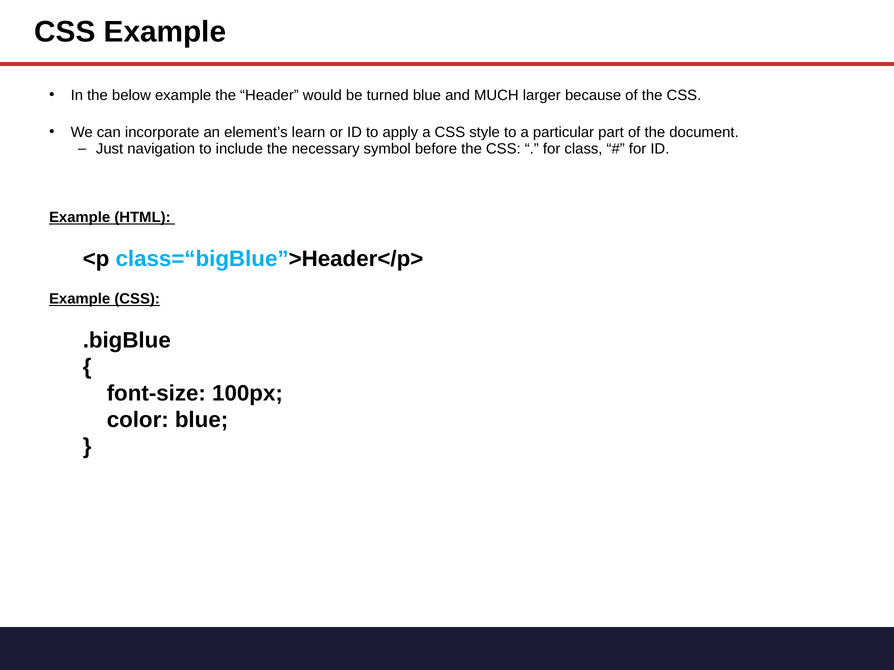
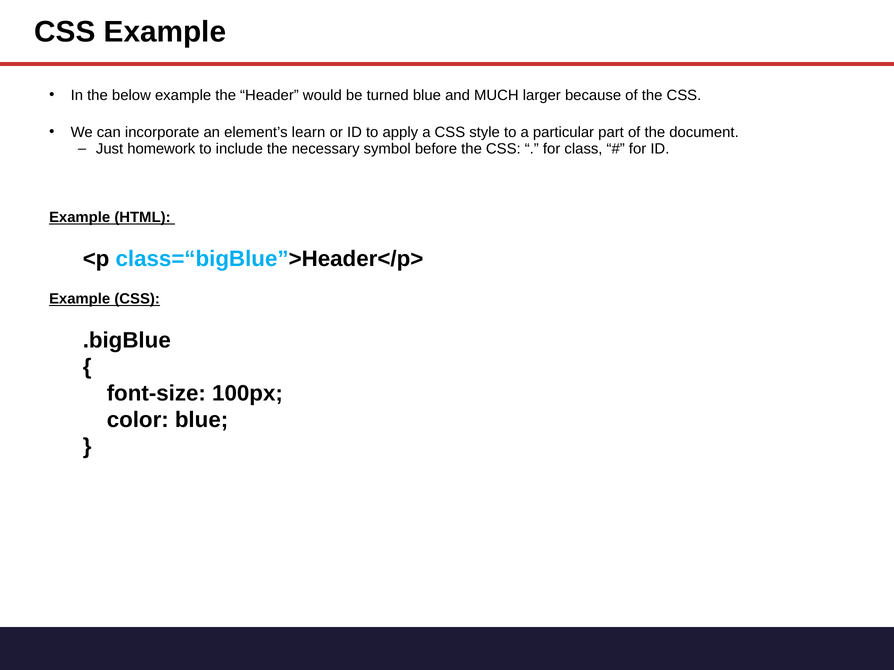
navigation: navigation -> homework (161, 149)
